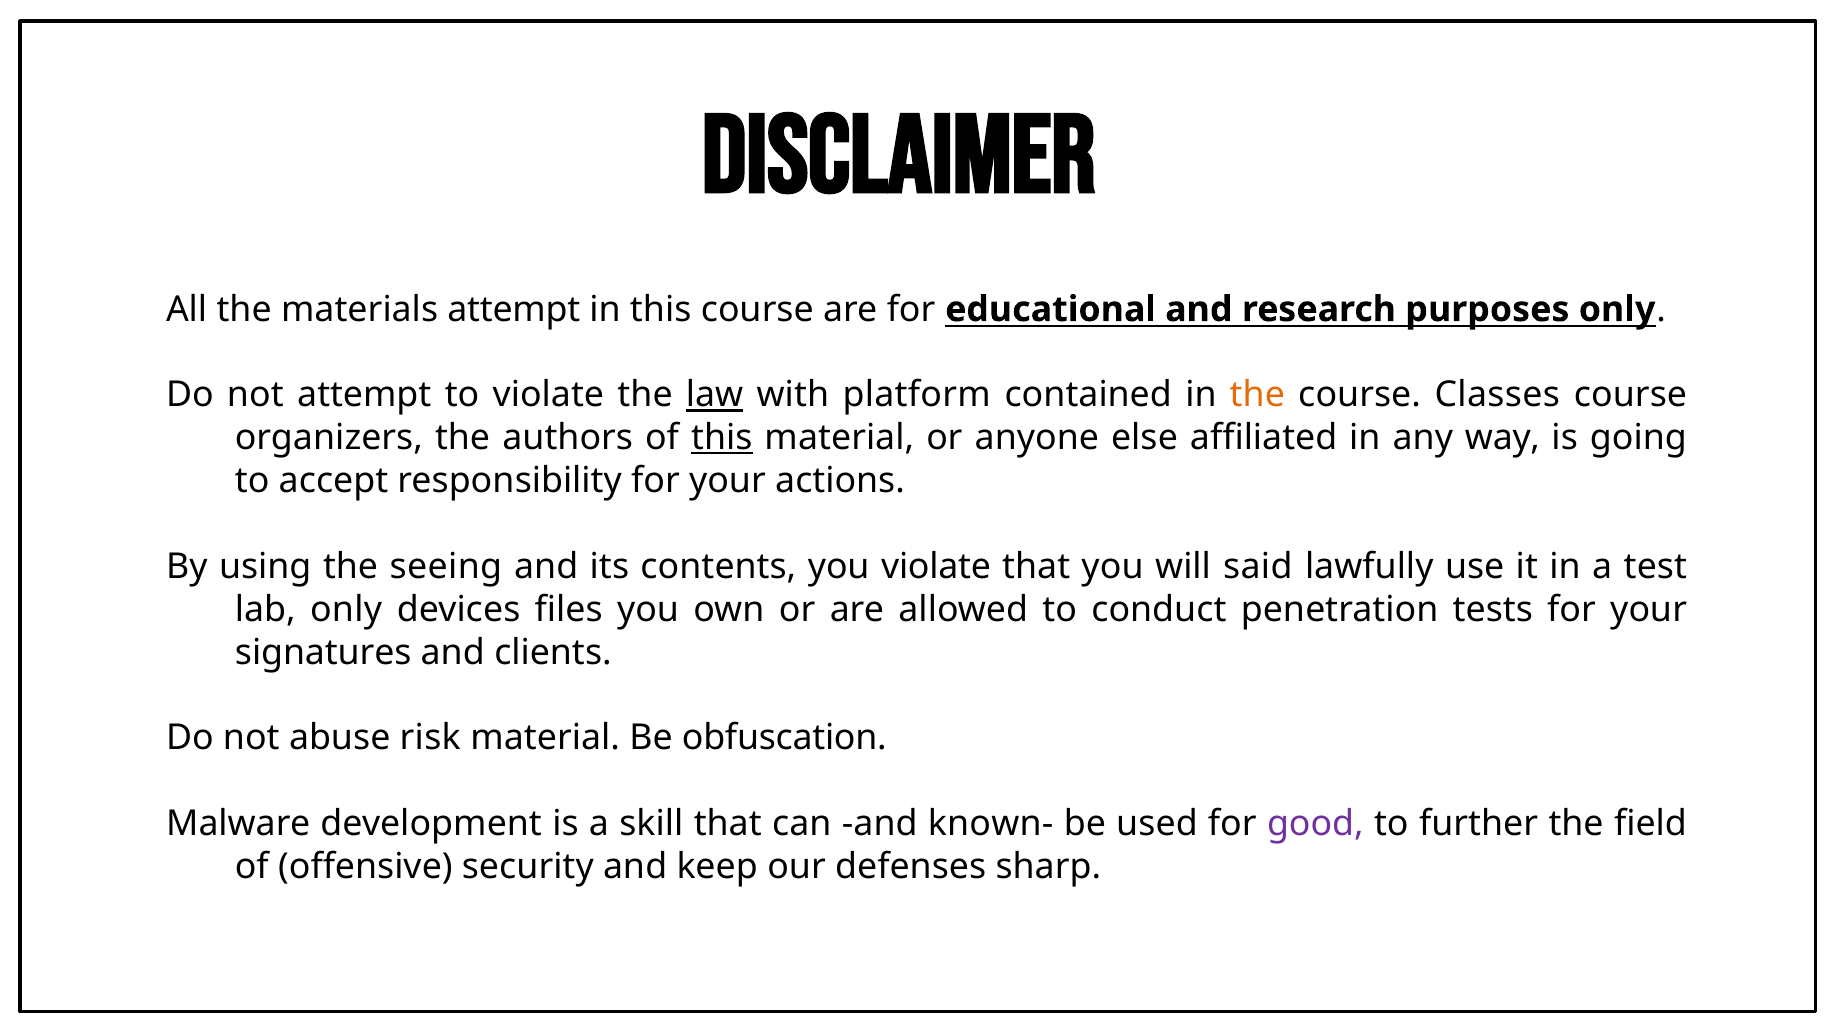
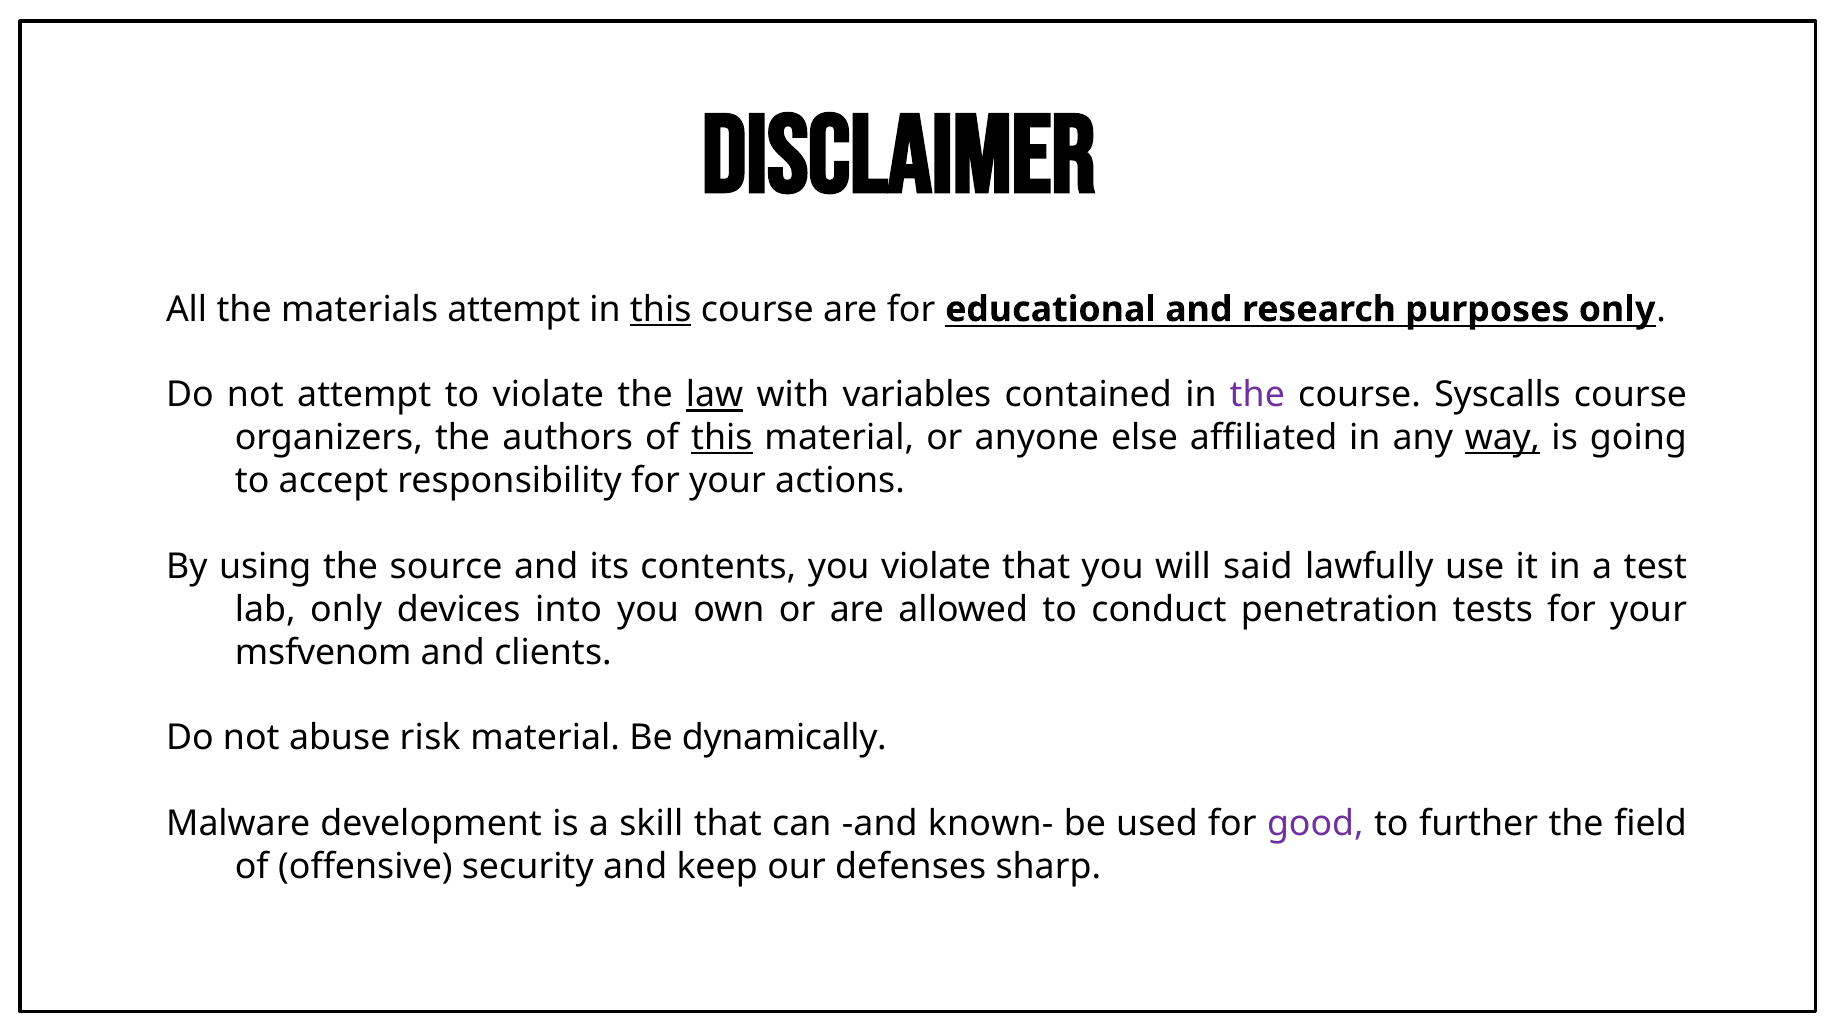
this underline: none -> present (661, 309)
platform: platform -> variables (917, 395)
the colour: orange -> purple (1257, 395)
Classes: Classes -> Syscalls (1498, 395)
way underline: none -> present (1502, 438)
seeing: seeing -> source (446, 566)
files: files -> into (568, 609)
signatures: signatures -> msfvenom (323, 652)
obfuscation: obfuscation -> dynamically (784, 738)
